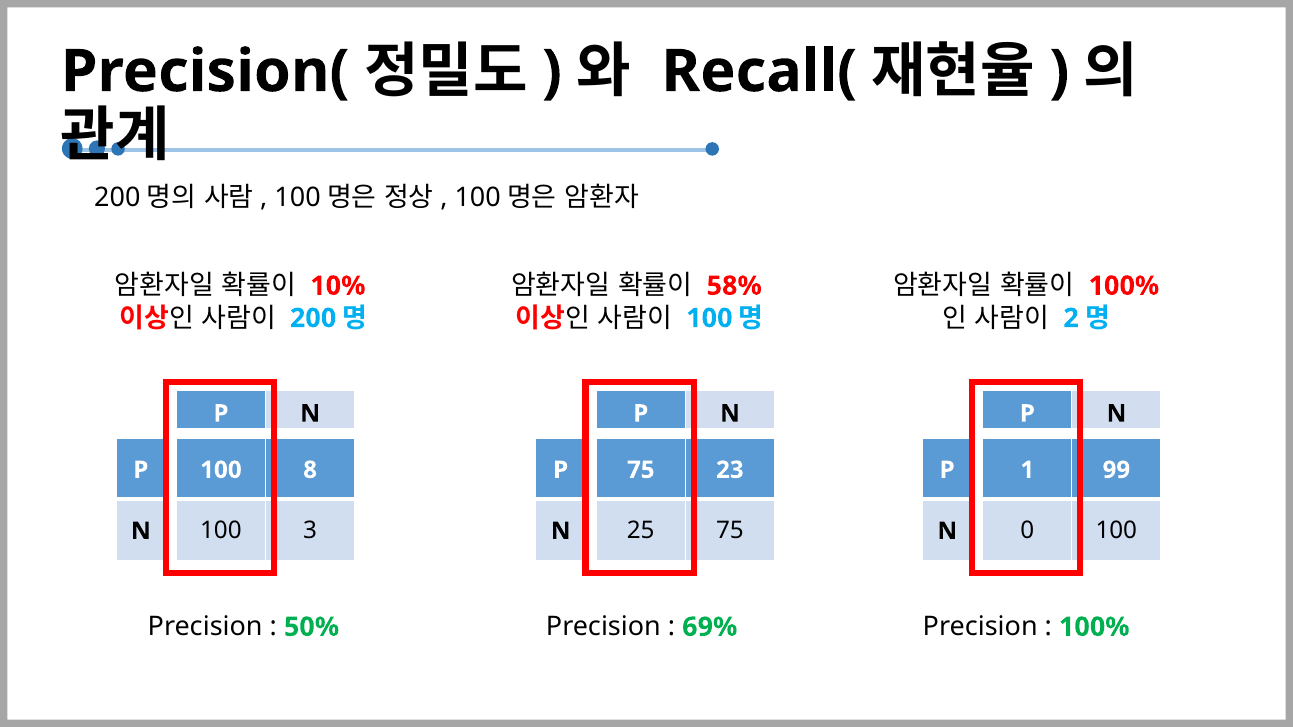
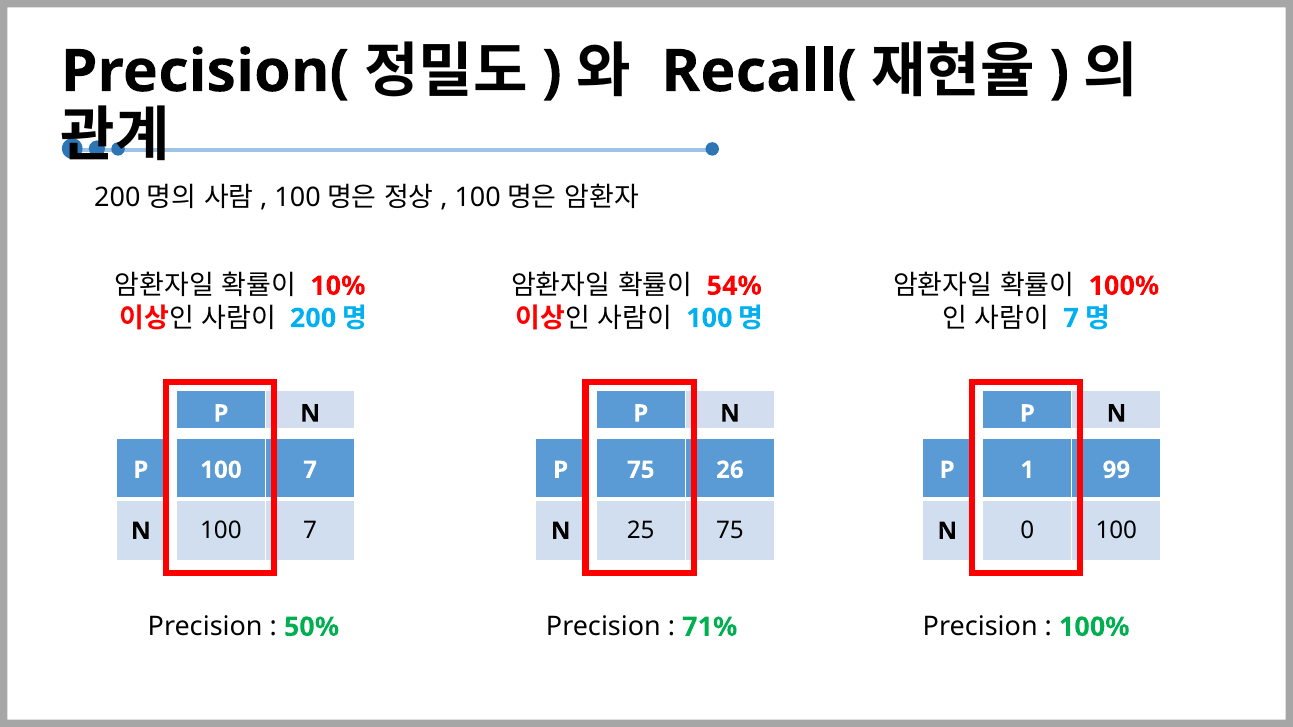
58%: 58% -> 54% (734, 286)
2: 2 -> 7 (1071, 318)
8: 8 -> 7 (310, 470)
23: 23 -> 26 (730, 470)
3: 3 -> 7 (310, 531)
69%: 69% -> 71% (710, 627)
